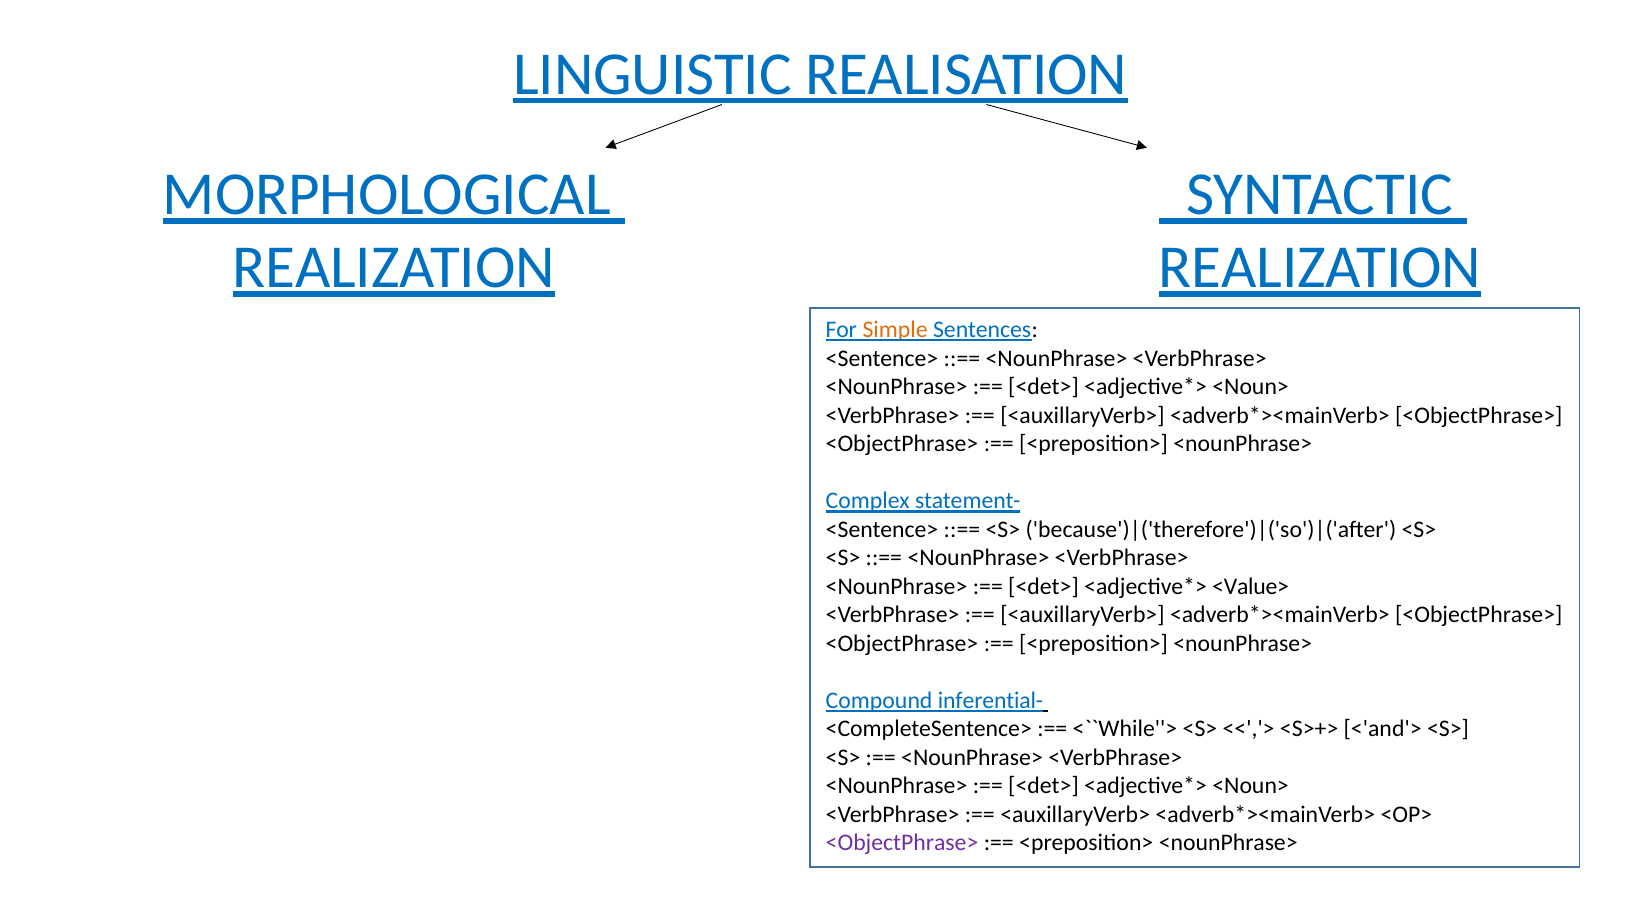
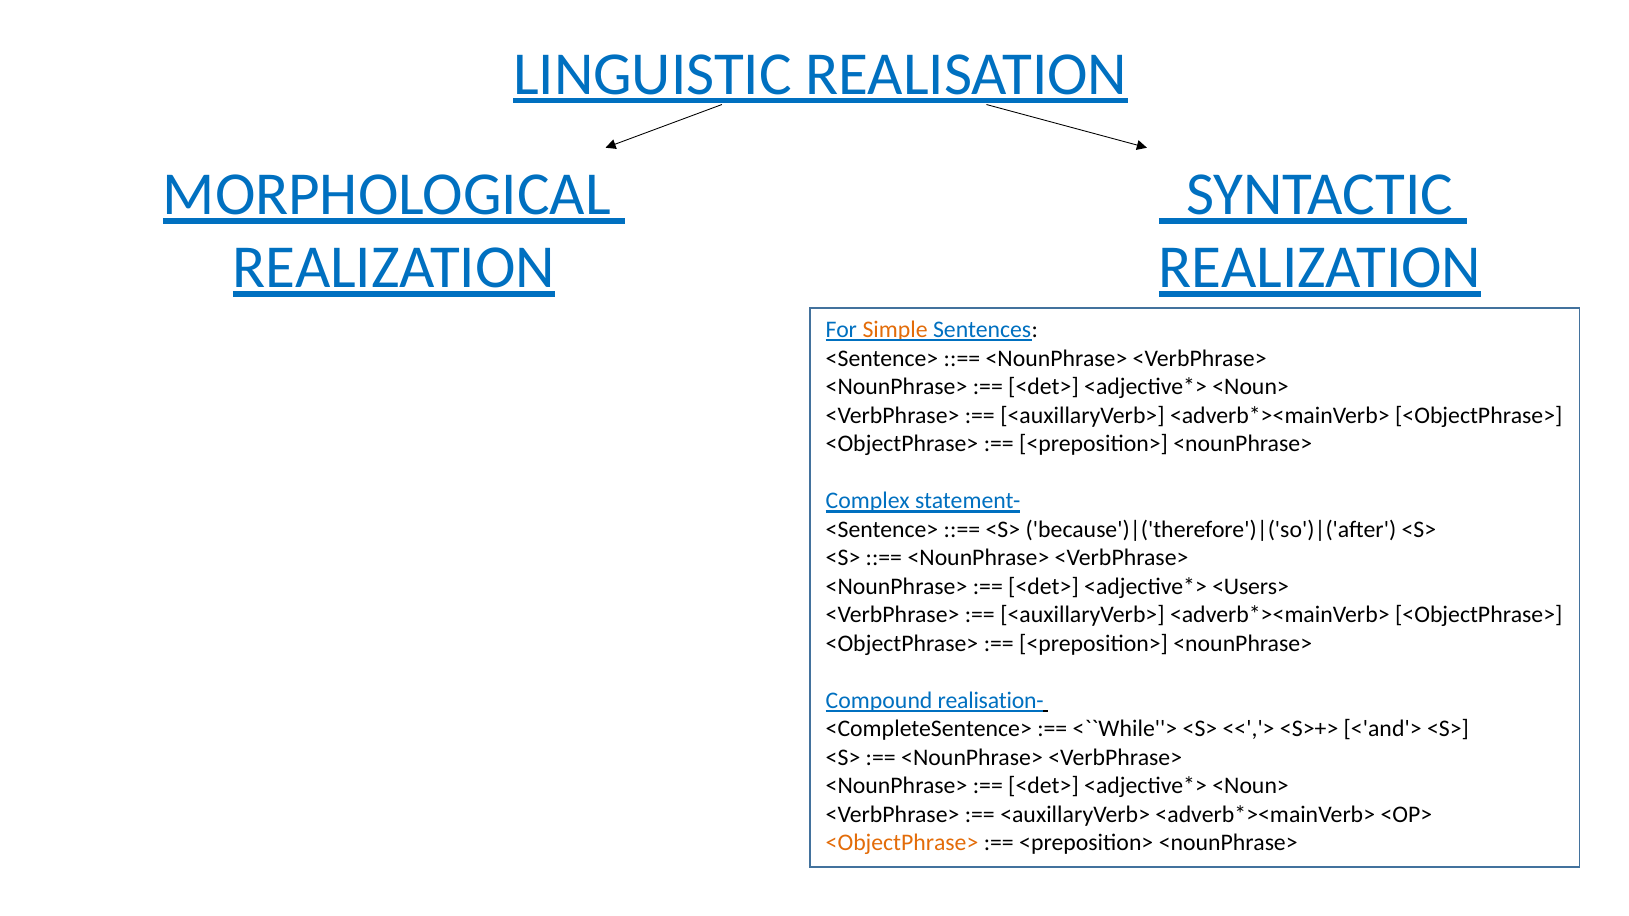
<Value>: <Value> -> <Users> (1251, 587)
inferential-: inferential- -> realisation- (991, 701)
<ObjectPhrase> colour: purple -> orange (902, 843)
